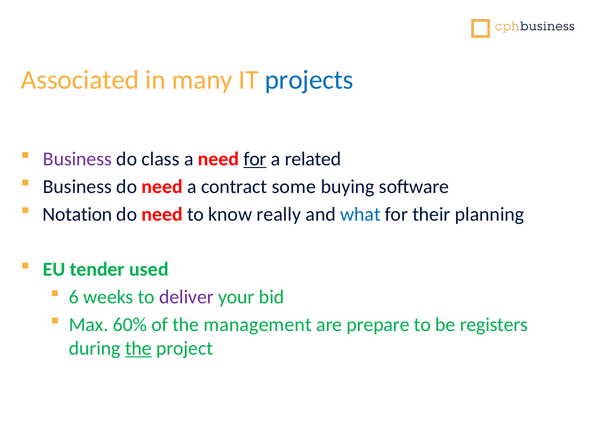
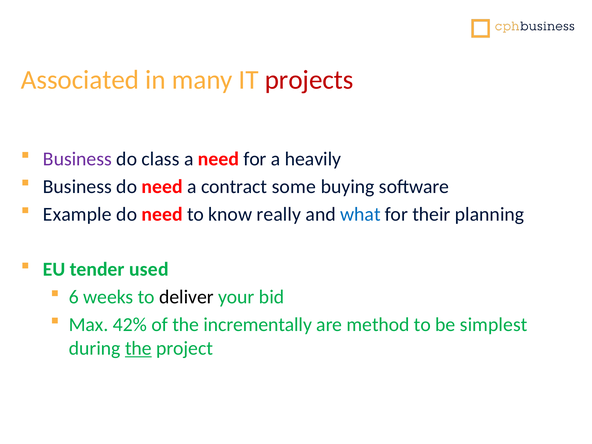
projects colour: blue -> red (309, 80)
for underline: present -> none (255, 159)
related: related -> heavily (313, 159)
Notation: Notation -> Example (77, 214)
deliver colour: purple -> black (186, 297)
60%: 60% -> 42% (130, 325)
management: management -> incrementally (258, 325)
prepare: prepare -> method (378, 325)
registers: registers -> simplest (494, 325)
